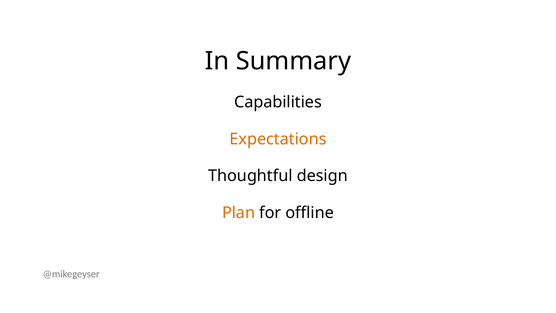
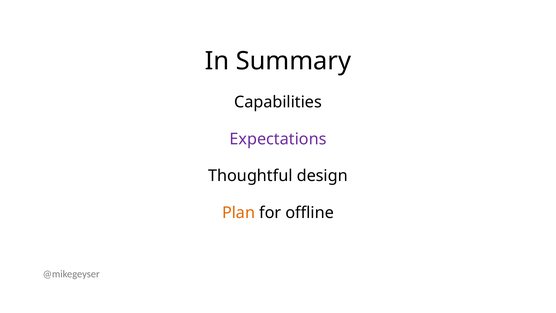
Expectations colour: orange -> purple (278, 139)
